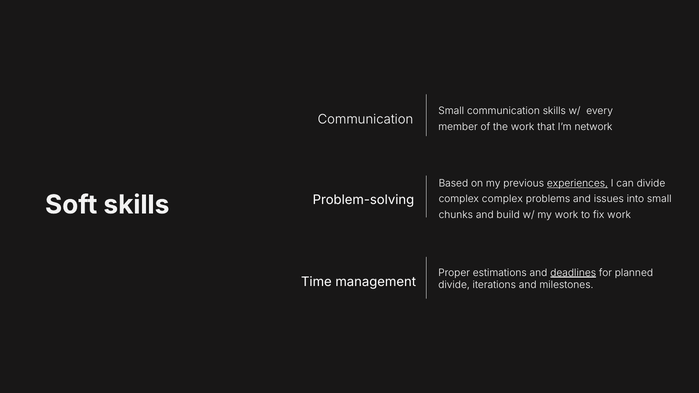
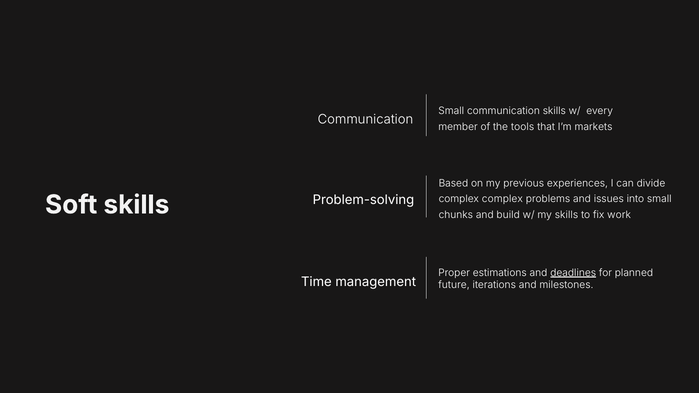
the work: work -> tools (523, 127)
network: network -> markets (593, 127)
experiences underline: present -> none (577, 183)
my work: work -> skills (566, 215)
divide: divide -> future (454, 285)
